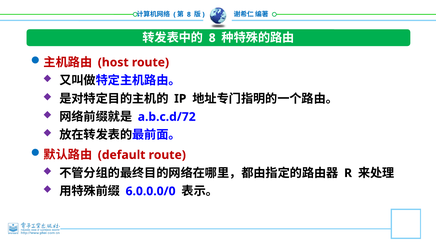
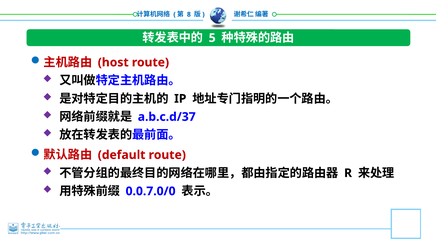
8: 8 -> 5 (212, 38)
a.b.c.d/72: a.b.c.d/72 -> a.b.c.d/37 (167, 117)
6.0.0.0/0: 6.0.0.0/0 -> 0.0.7.0/0 (151, 191)
